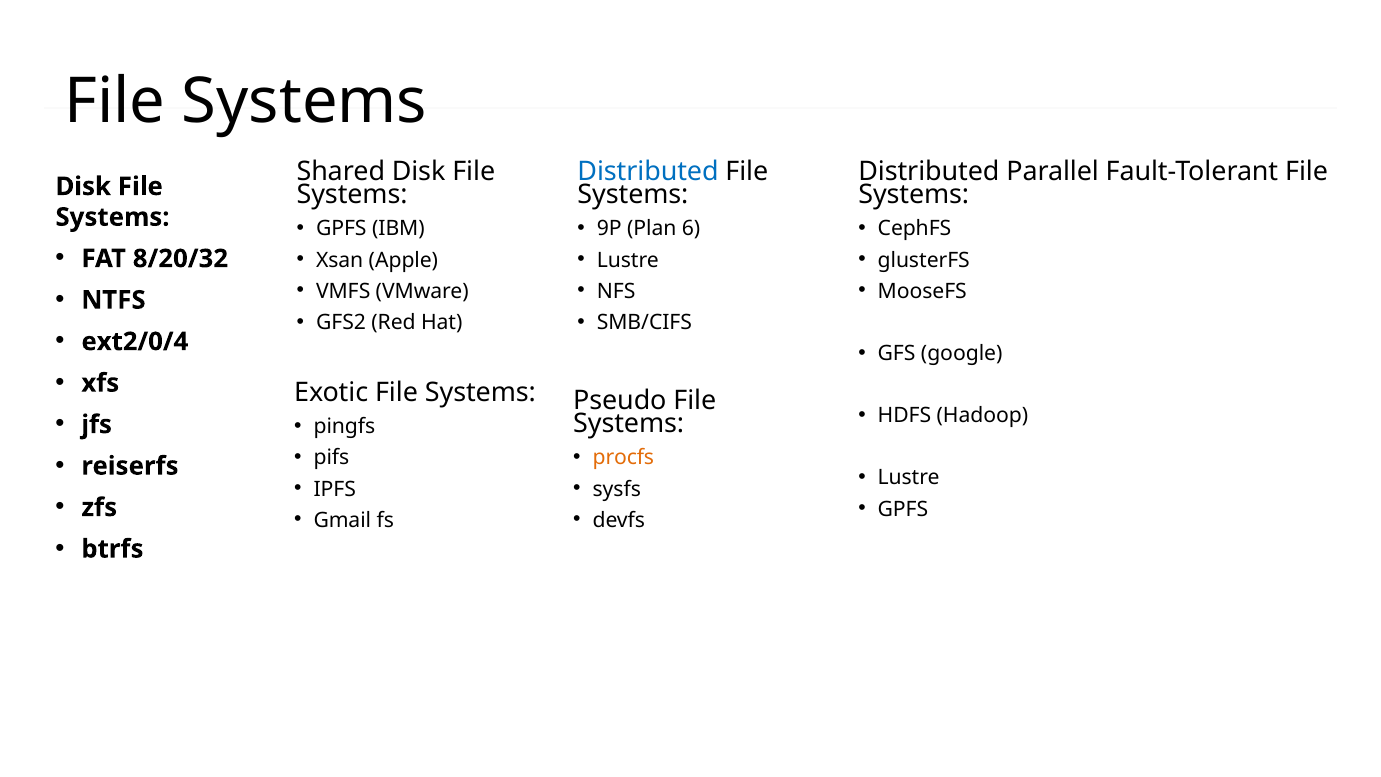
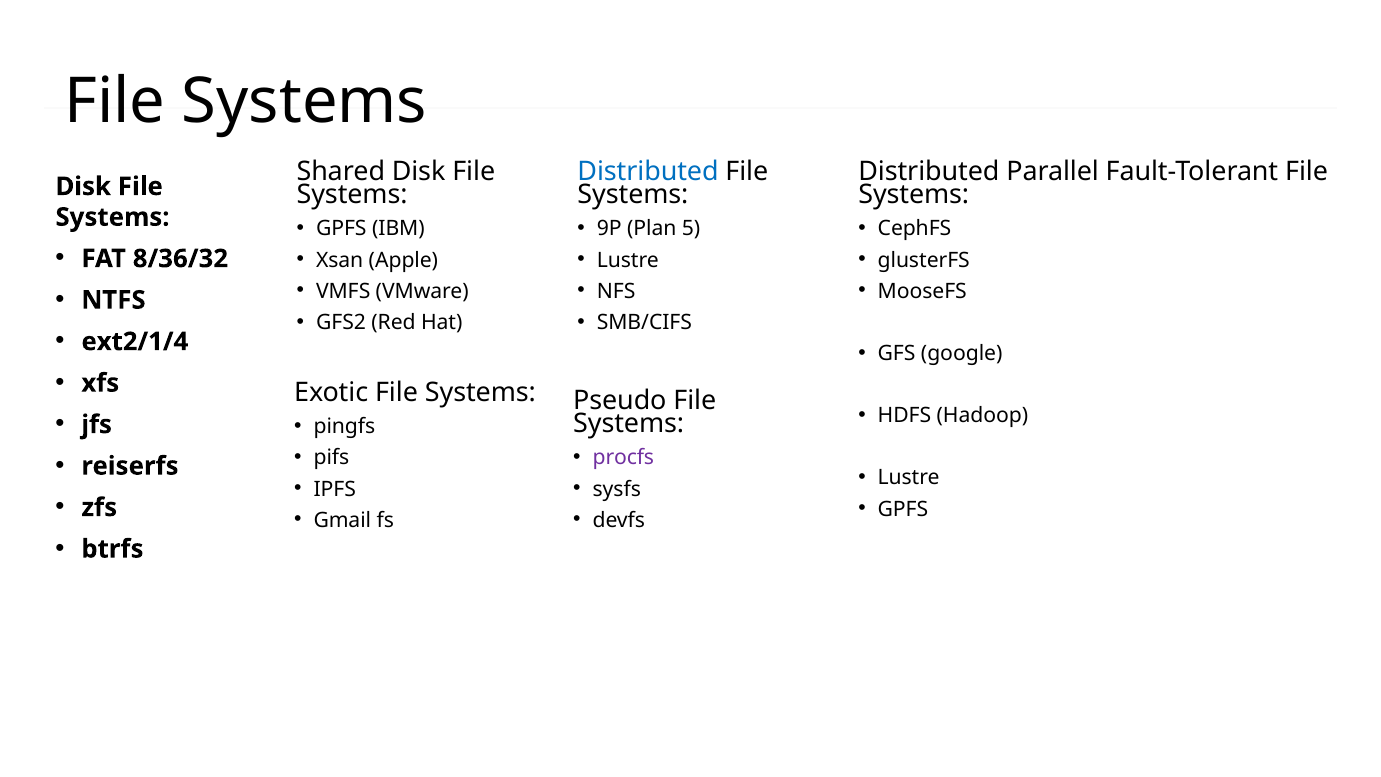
6: 6 -> 5 (691, 229)
8/20/32: 8/20/32 -> 8/36/32 (180, 259)
ext2/0/4: ext2/0/4 -> ext2/1/4 (135, 342)
procfs colour: orange -> purple (623, 458)
